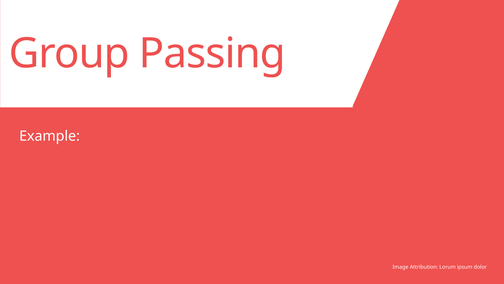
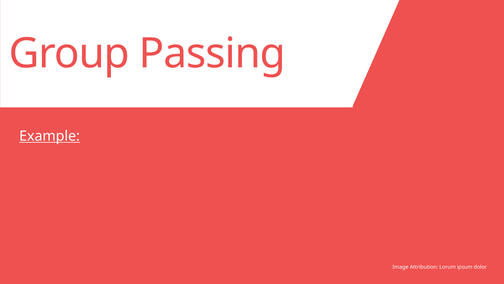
Example underline: none -> present (50, 136)
